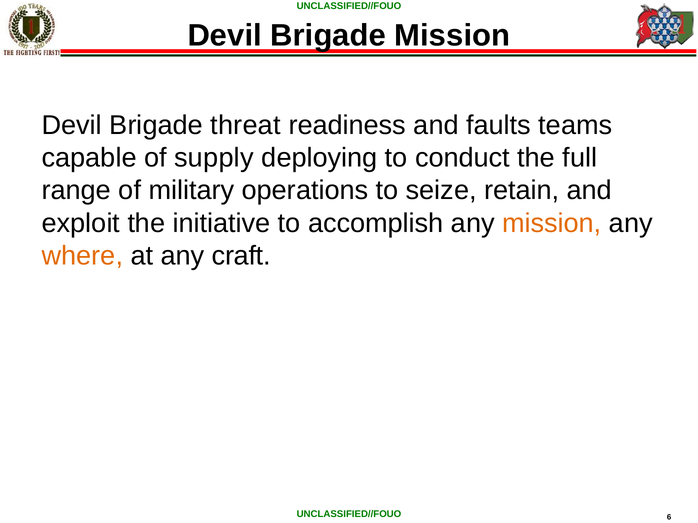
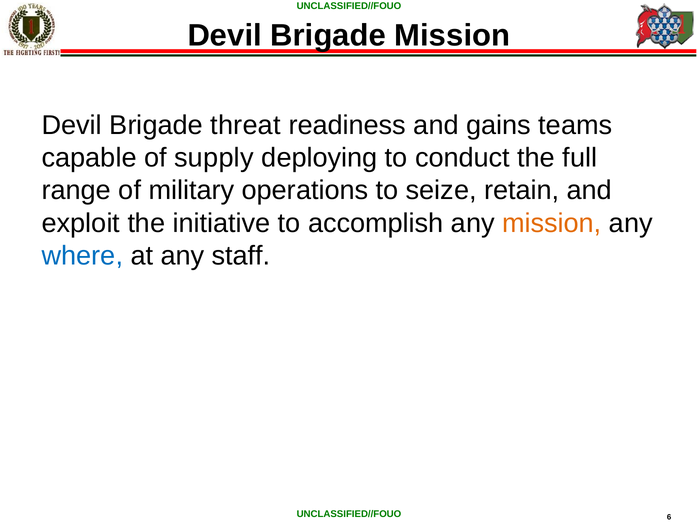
faults: faults -> gains (499, 126)
where colour: orange -> blue (82, 256)
craft: craft -> staff (241, 256)
